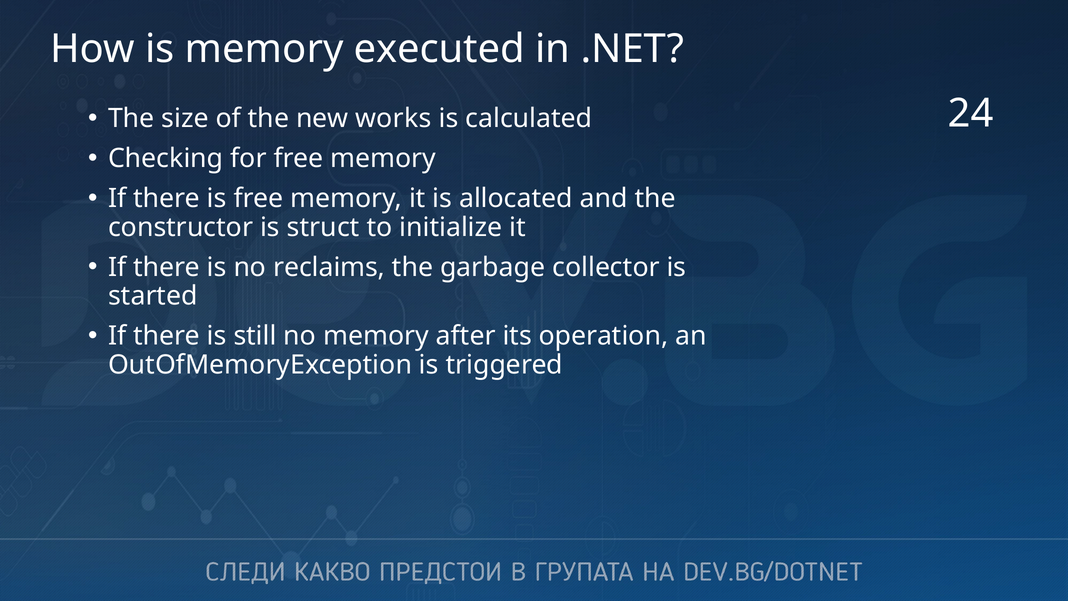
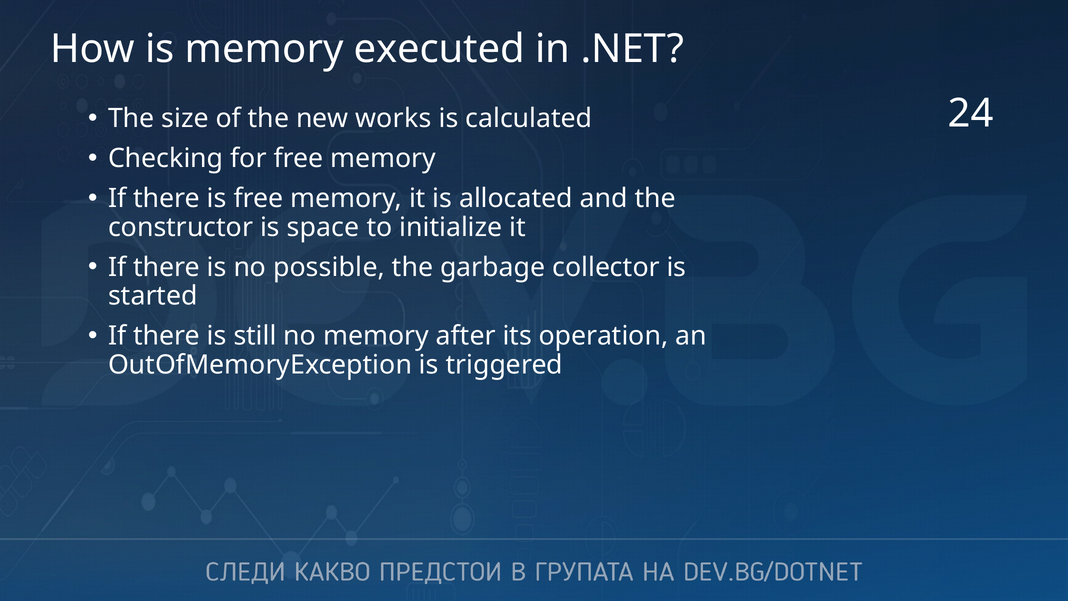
struct: struct -> space (323, 227)
reclaims: reclaims -> possible (329, 267)
